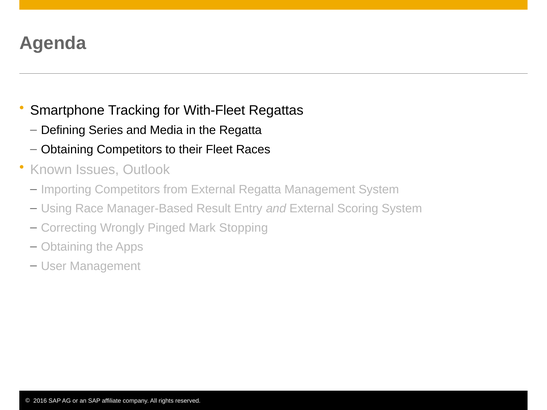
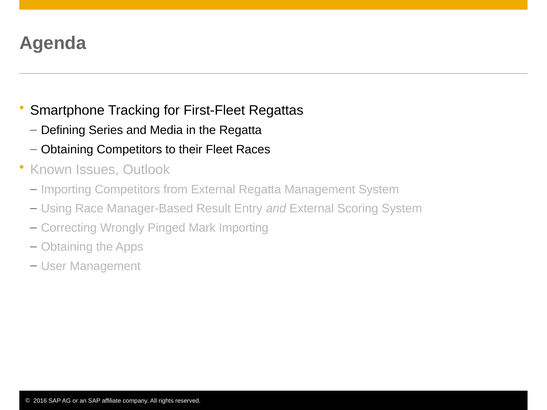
With-Fleet: With-Fleet -> First-Fleet (214, 110)
Mark Stopping: Stopping -> Importing (244, 228)
